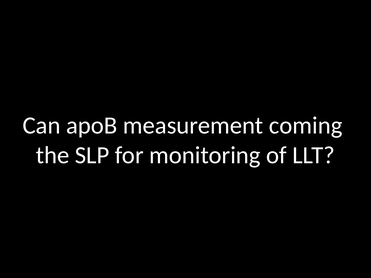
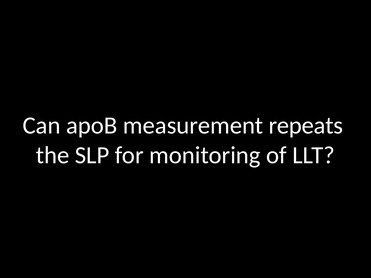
coming: coming -> repeats (306, 126)
